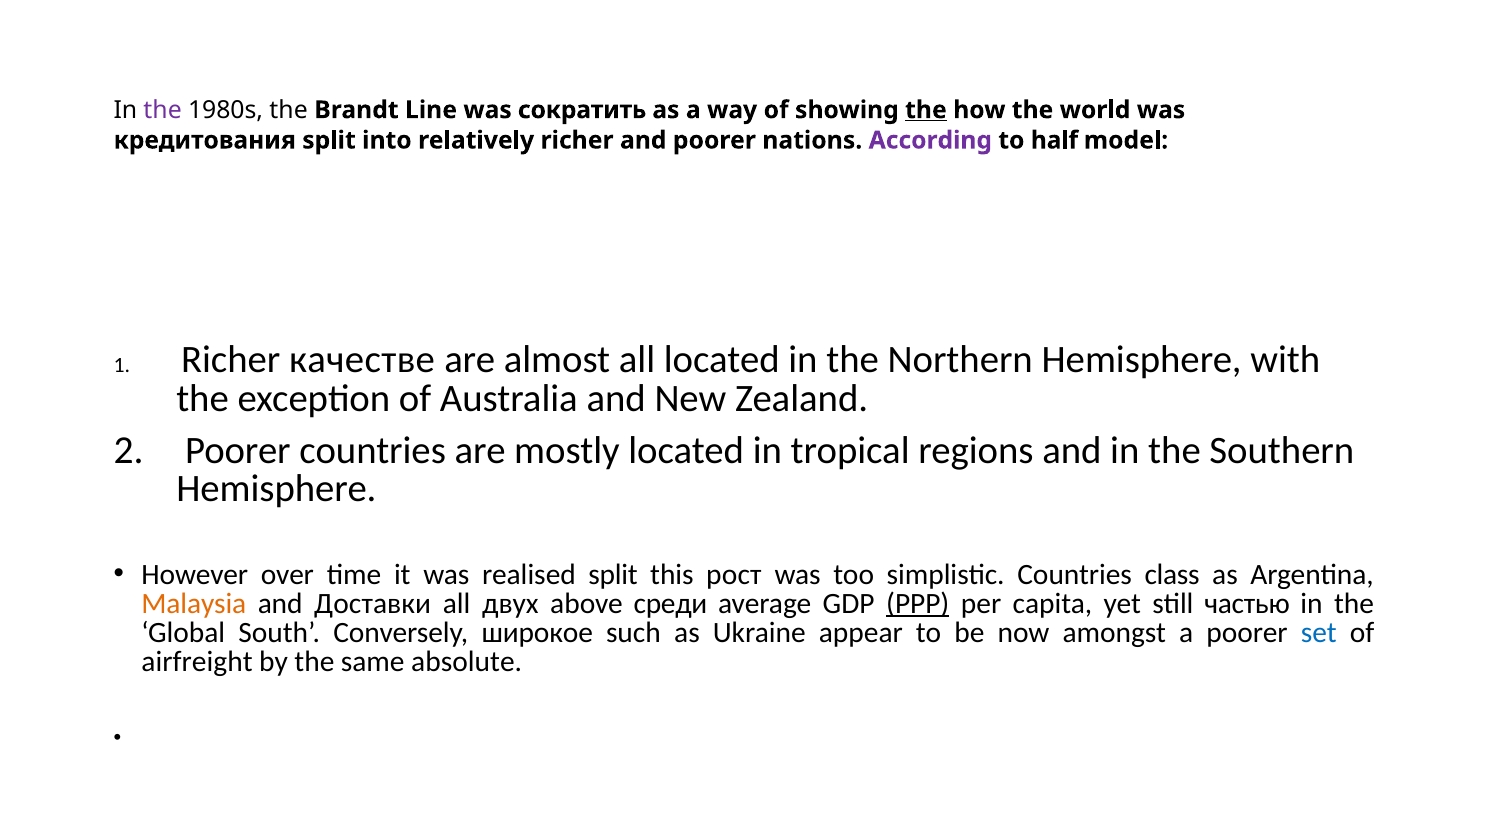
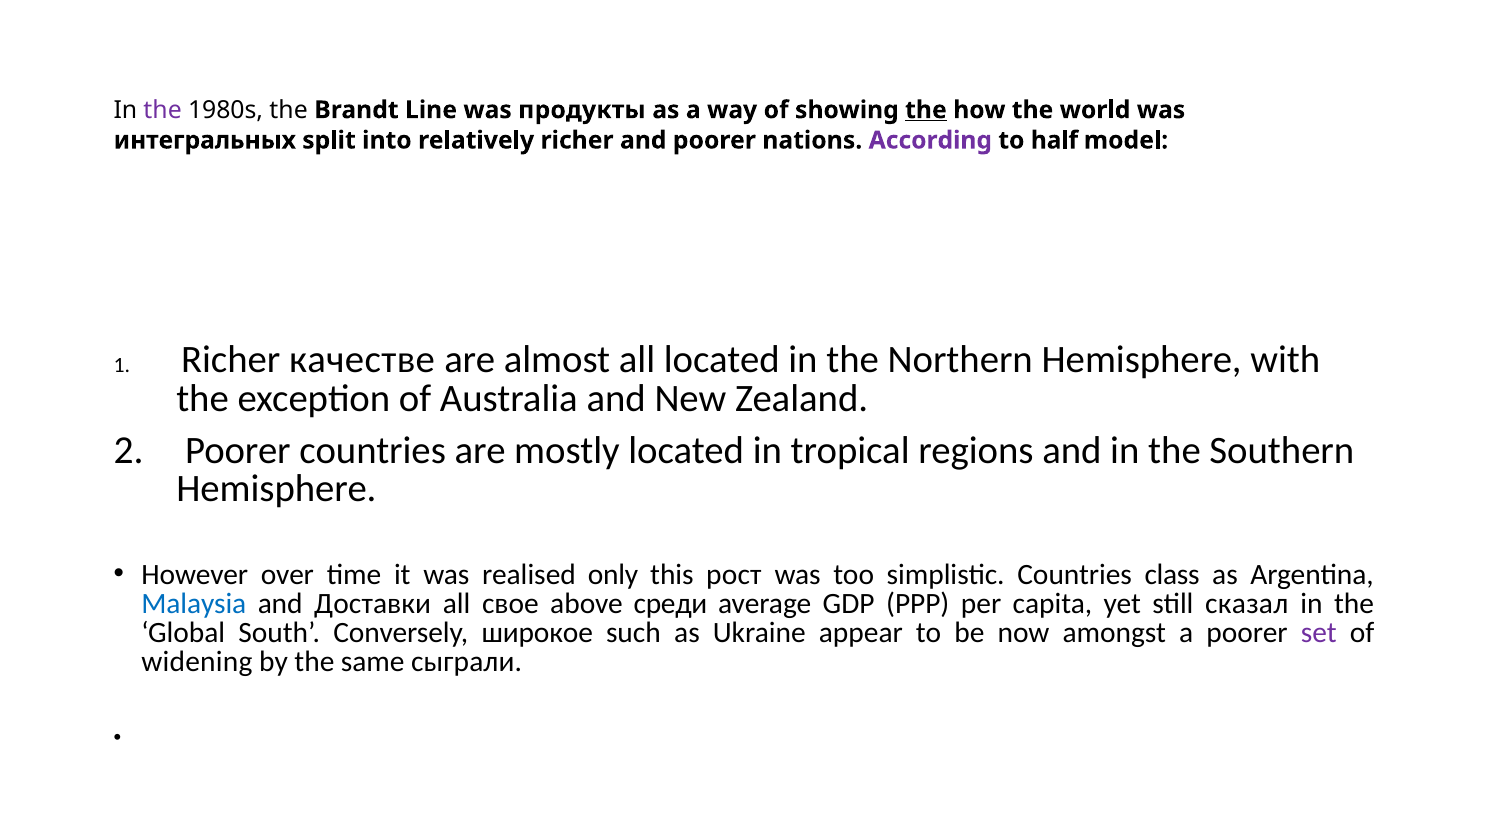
сократить: сократить -> продукты (582, 110)
кредитования: кредитования -> интегральных (205, 140)
realised split: split -> only (613, 574)
Malaysia colour: orange -> blue (194, 603)
двух: двух -> свое (510, 603)
PPP underline: present -> none (918, 603)
частью: частью -> сказал (1247, 603)
set colour: blue -> purple (1319, 632)
airfreight: airfreight -> widening (197, 661)
absolute: absolute -> сыграли (467, 661)
